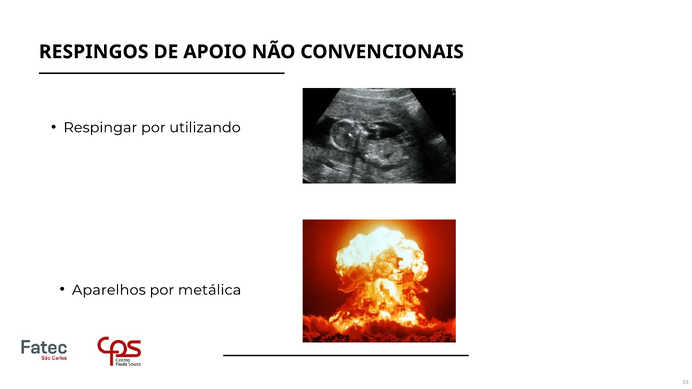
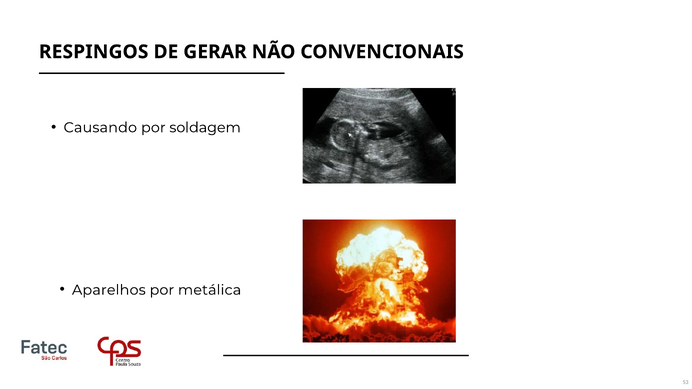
APOIO: APOIO -> GERAR (215, 52)
Respingar: Respingar -> Causando (100, 128)
utilizando: utilizando -> soldagem (205, 128)
